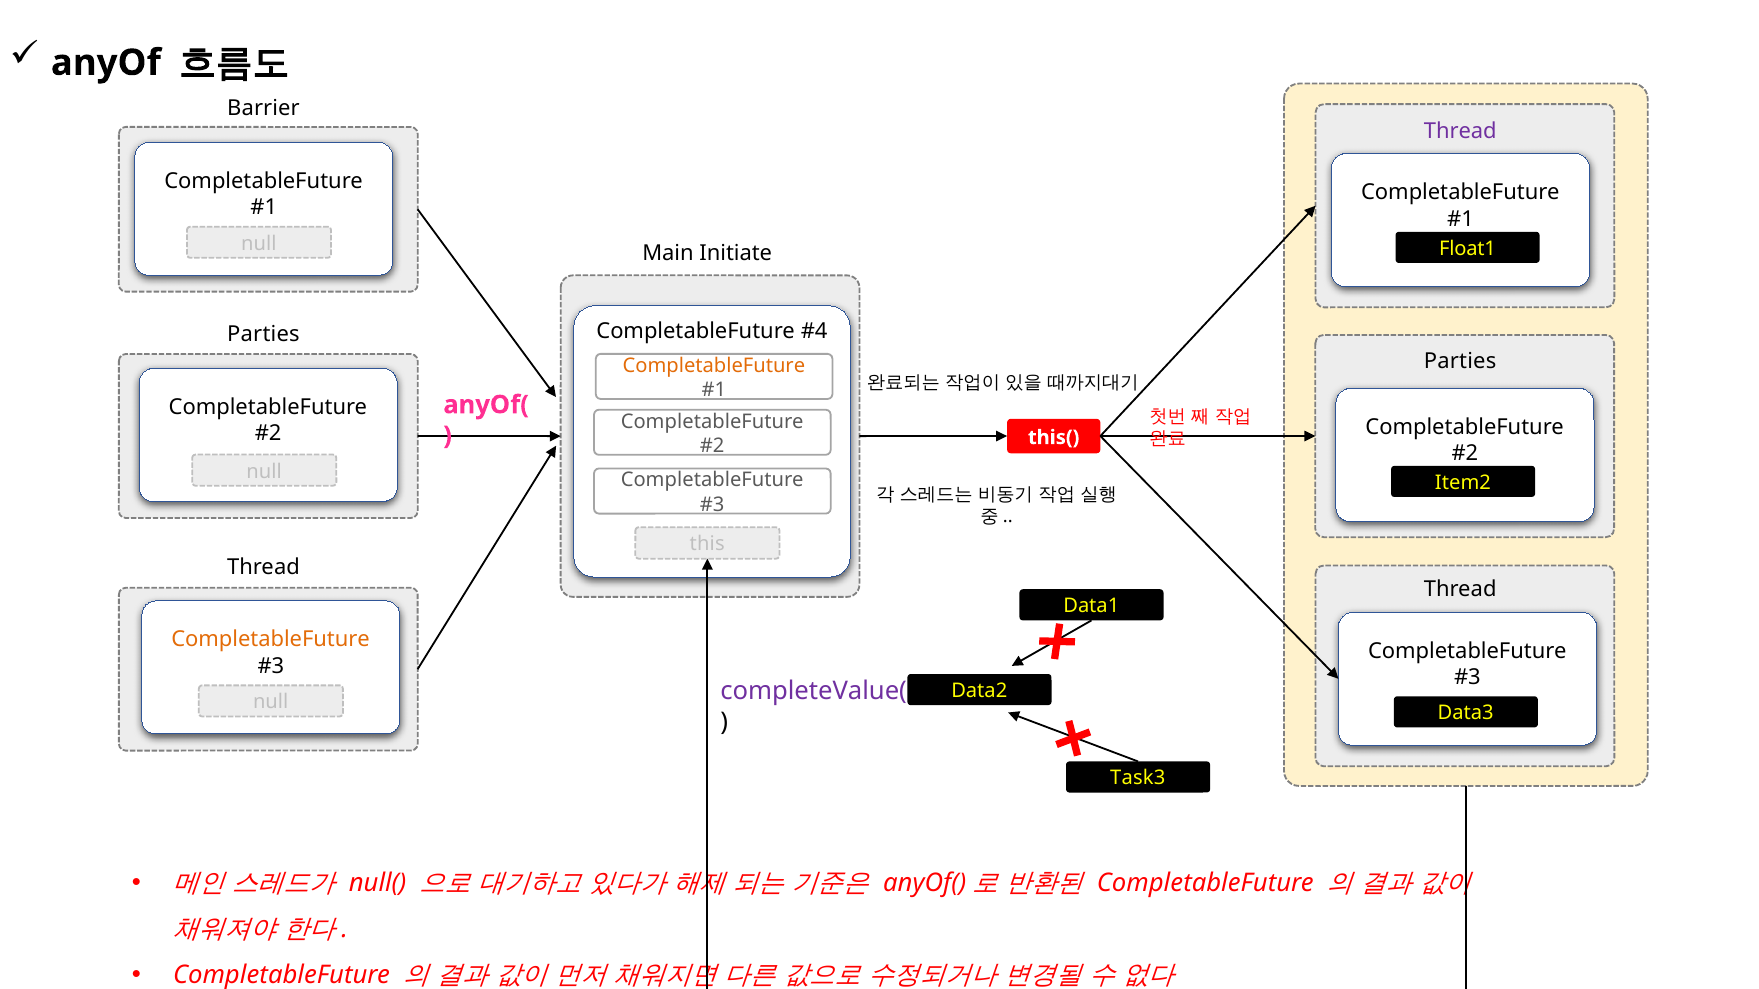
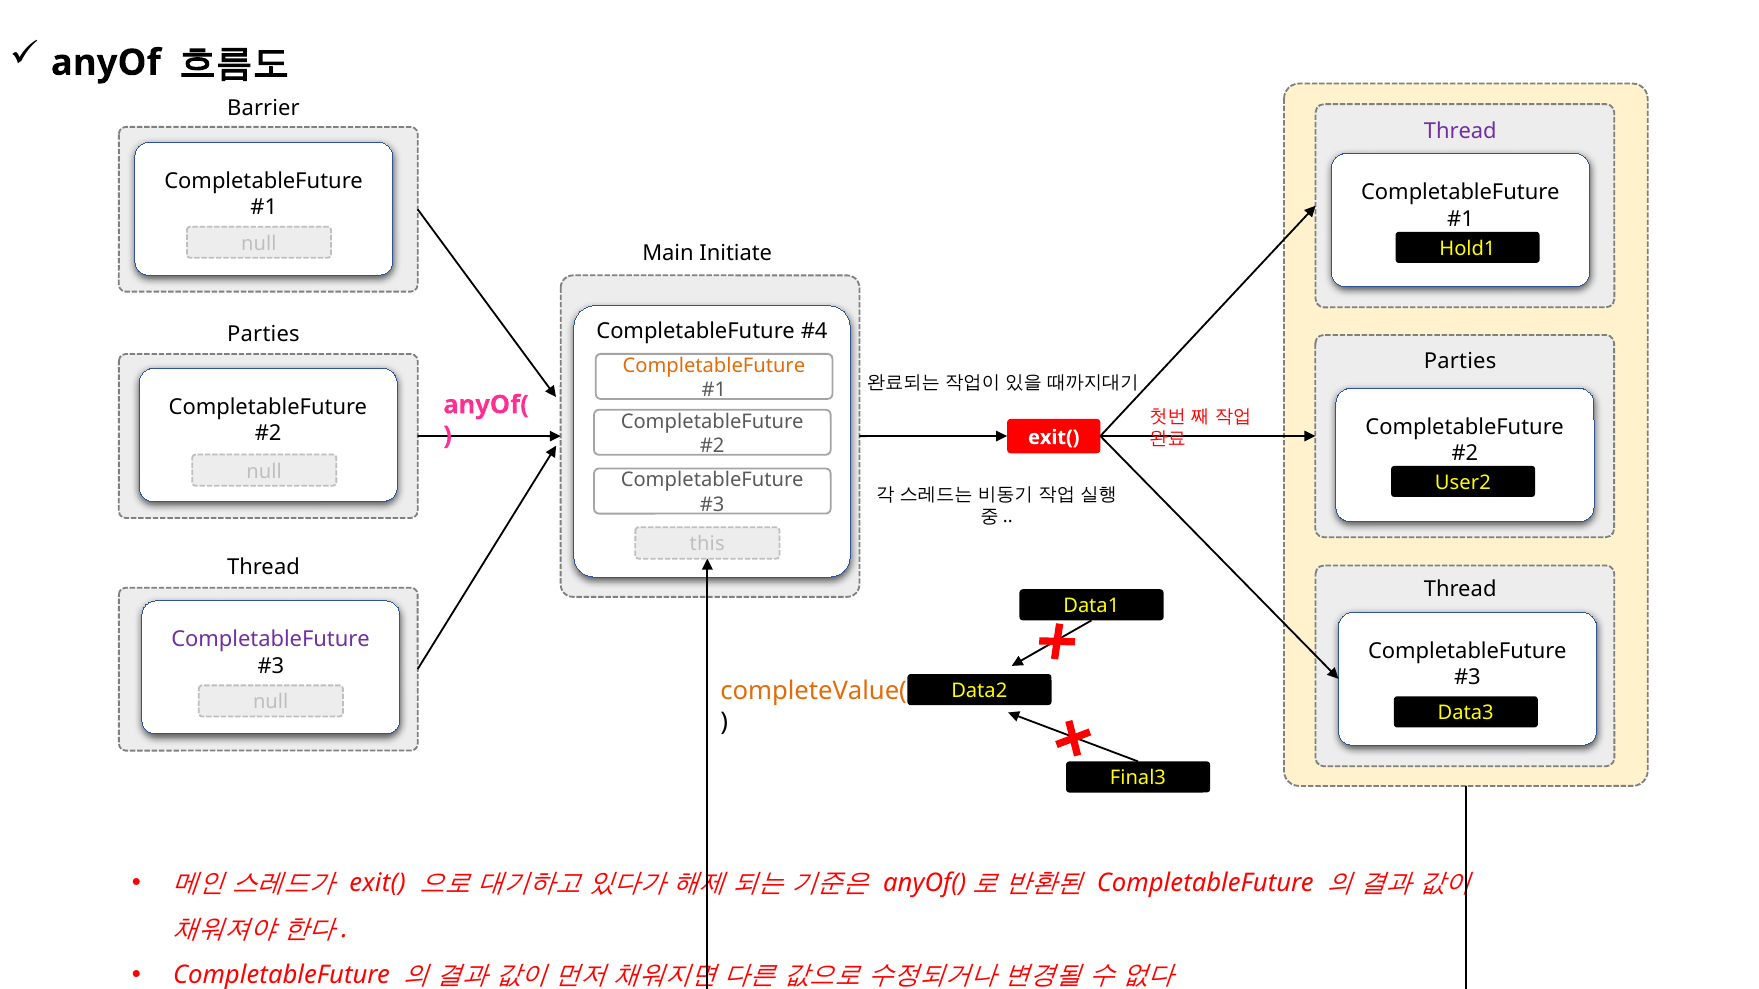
Float1: Float1 -> Hold1 (1467, 249)
this(: this( -> exit( (1054, 438)
Item2: Item2 -> User2 (1463, 483)
CompletableFuture colour: orange -> purple (271, 640)
completeValue( colour: purple -> orange (814, 691)
Task3: Task3 -> Final3 (1138, 779)
null(: null( -> exit( (378, 883)
